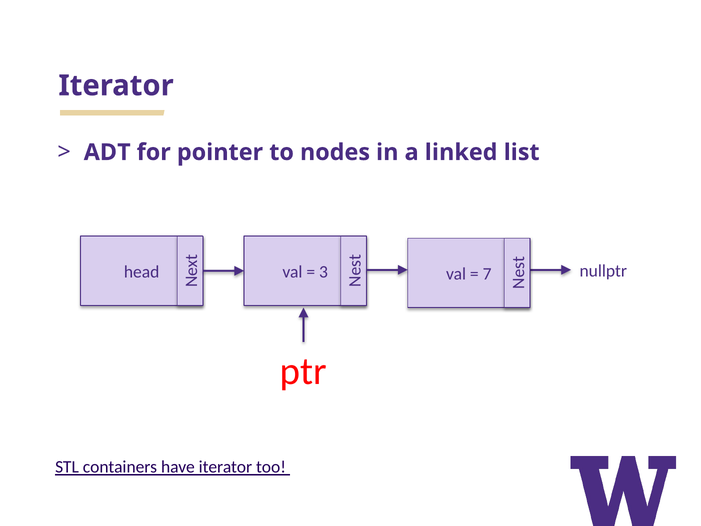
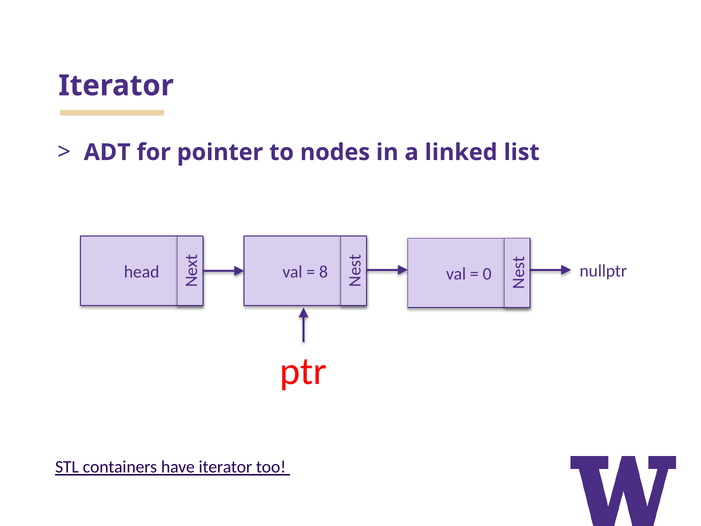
3: 3 -> 8 (324, 272)
7: 7 -> 0 (487, 274)
